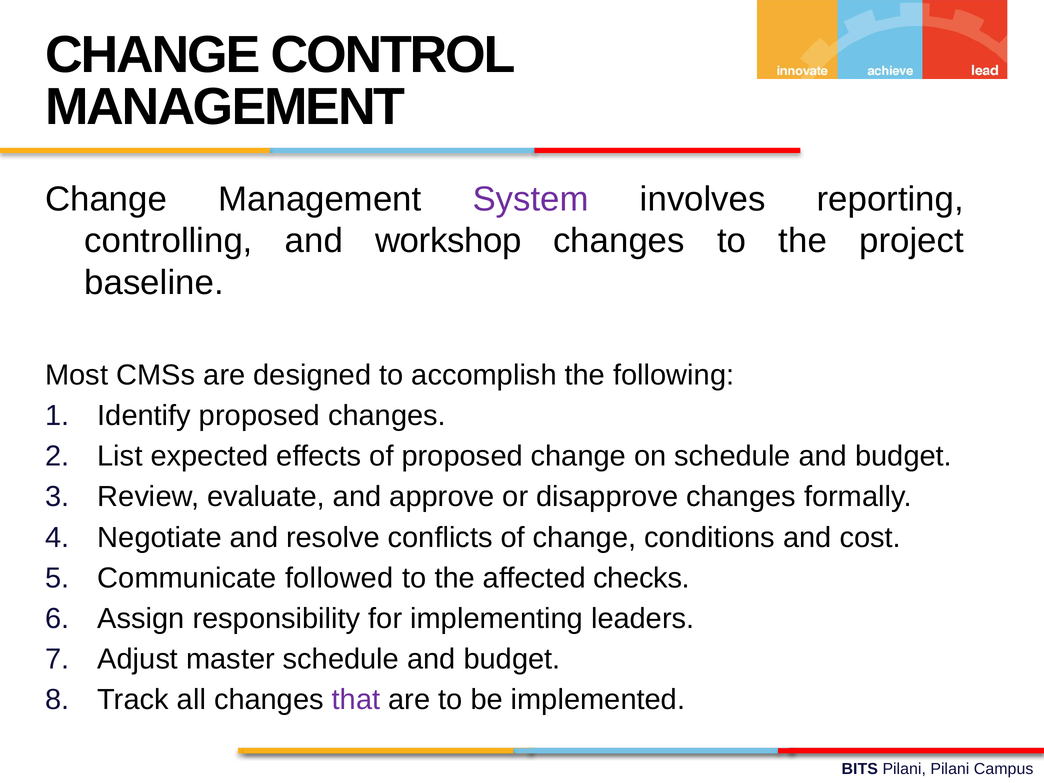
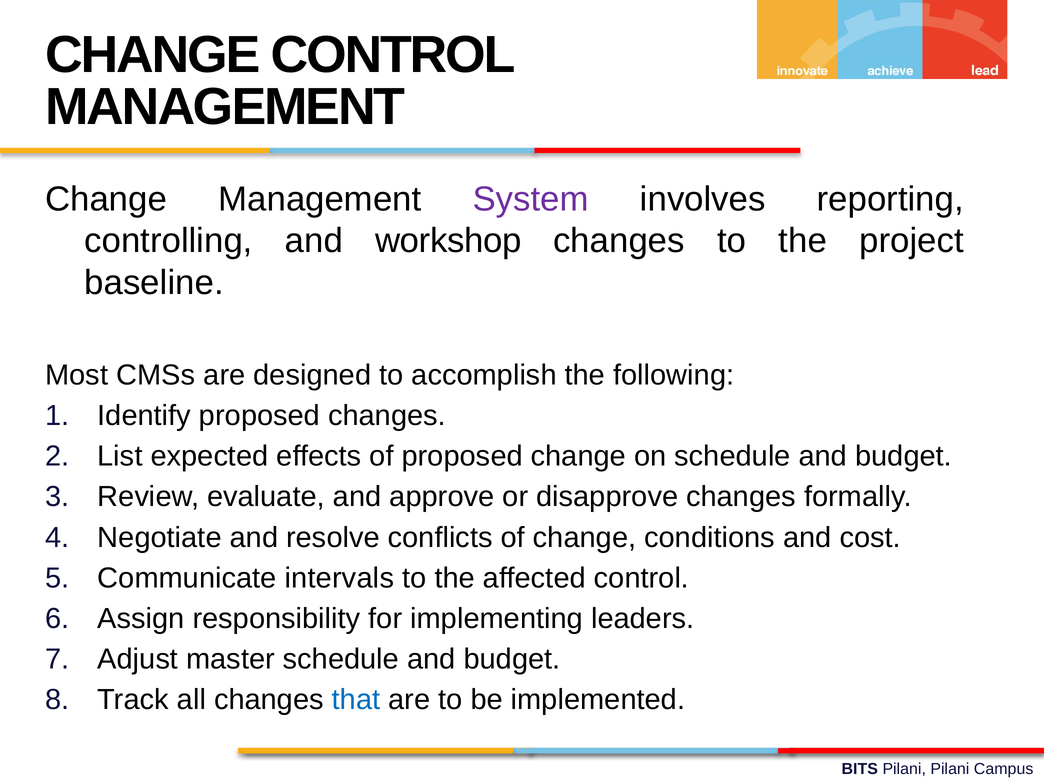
followed: followed -> intervals (339, 578)
affected checks: checks -> control (641, 578)
that colour: purple -> blue (356, 700)
